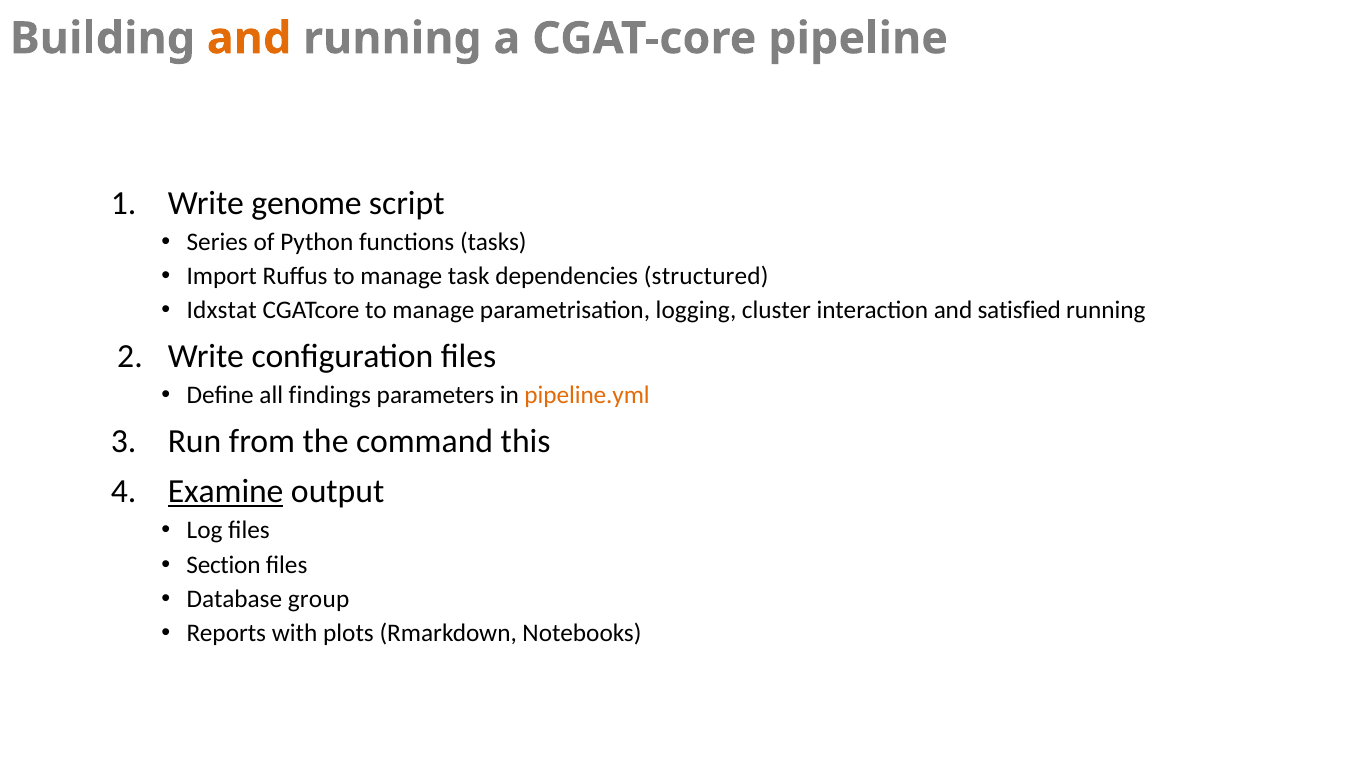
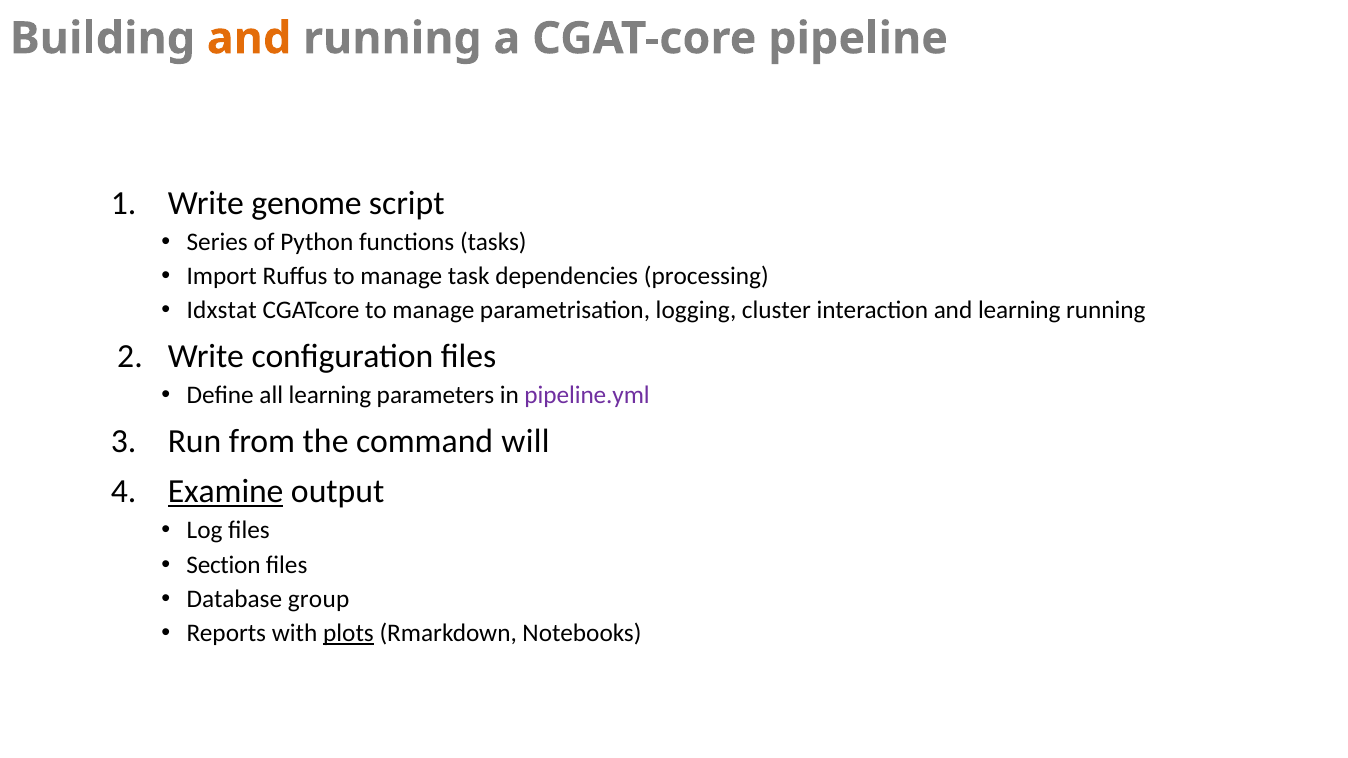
structured: structured -> processing (706, 276)
and satisfied: satisfied -> learning (1019, 311)
all findings: findings -> learning (330, 395)
pipeline.yml colour: orange -> purple (587, 395)
this: this -> will (526, 441)
plots underline: none -> present (349, 633)
